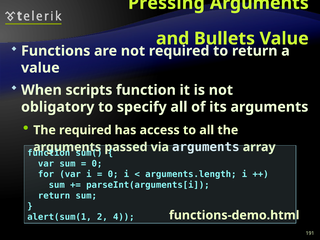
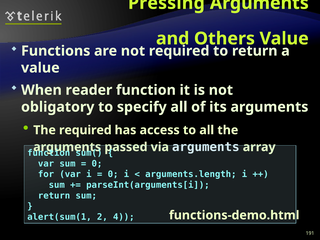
Bullets: Bullets -> Others (224, 39)
scripts: scripts -> reader (89, 90)
